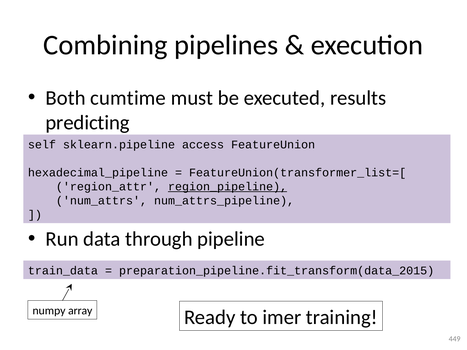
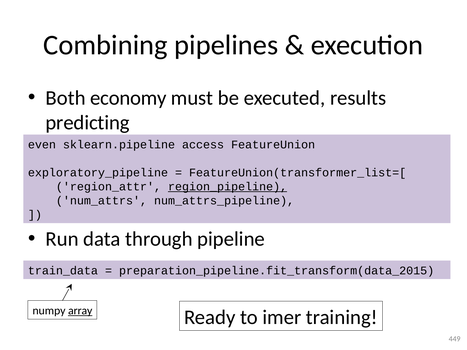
cumtime: cumtime -> economy (128, 98)
self: self -> even (42, 145)
hexadecimal_pipeline: hexadecimal_pipeline -> exploratory_pipeline (98, 173)
array underline: none -> present (80, 311)
